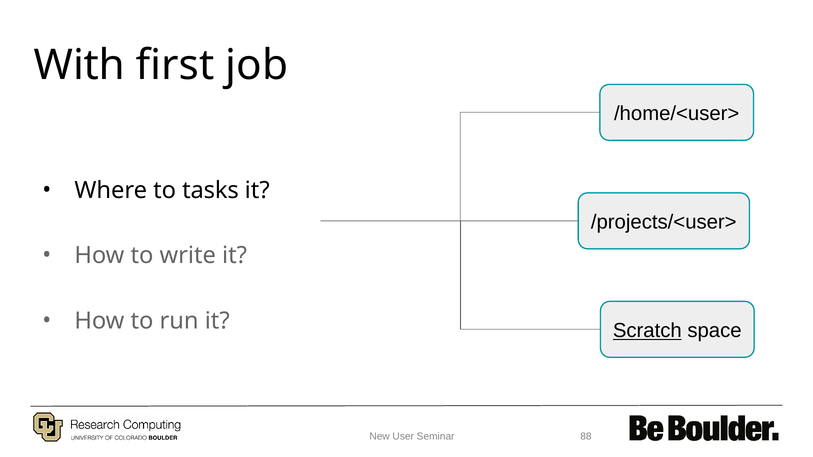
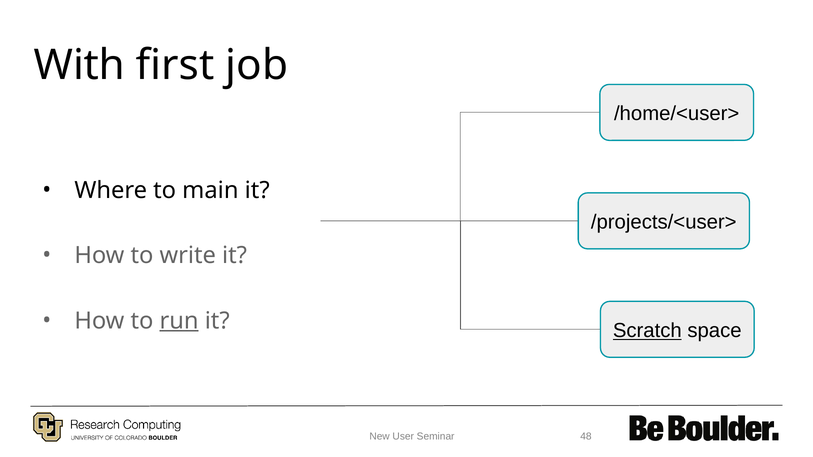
tasks: tasks -> main (210, 190)
run underline: none -> present (179, 321)
88: 88 -> 48 (586, 437)
